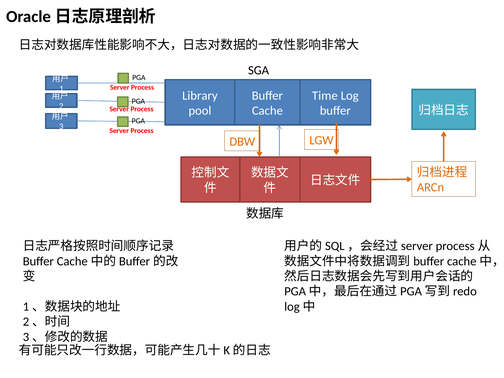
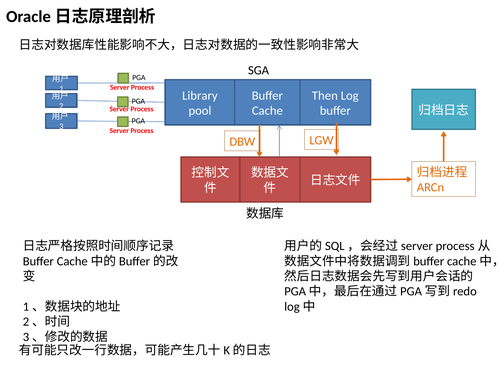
Time: Time -> Then (325, 96)
